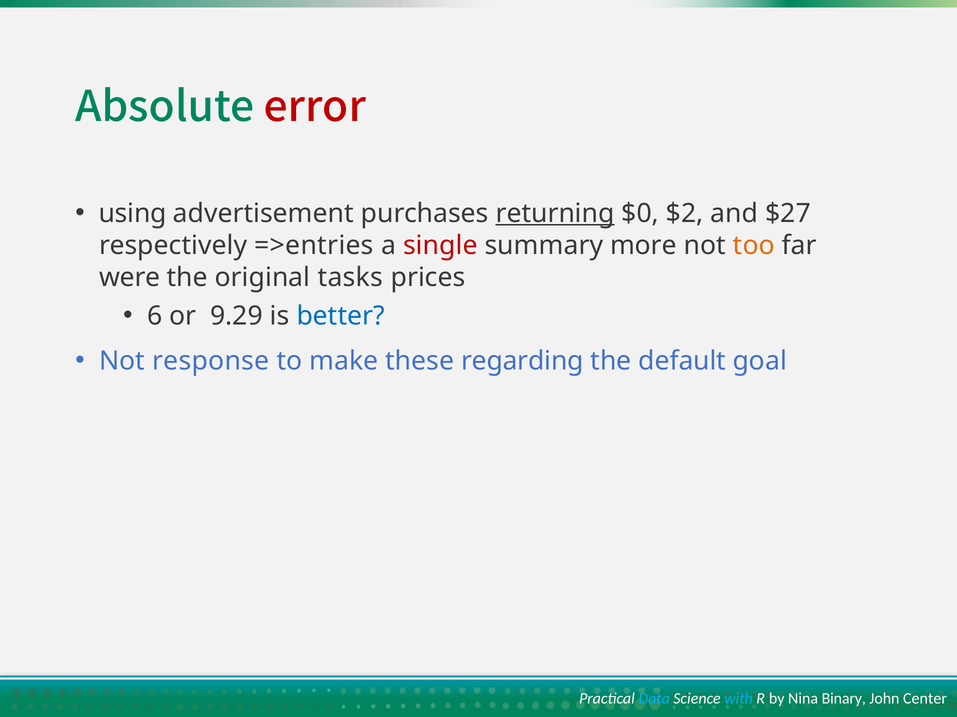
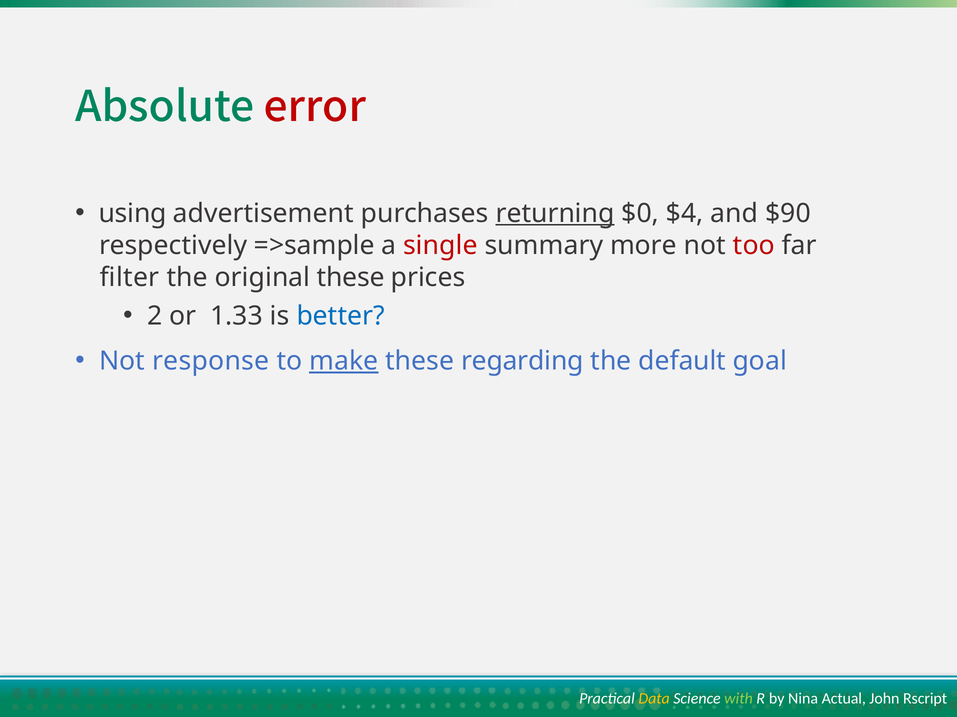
$2: $2 -> $4 (685, 214)
$27: $27 -> $90 (788, 214)
=>entries: =>entries -> =>sample (314, 246)
too colour: orange -> red (754, 246)
were: were -> filter (129, 278)
original tasks: tasks -> these (351, 278)
6: 6 -> 2 (155, 316)
9.29: 9.29 -> 1.33 (237, 316)
make underline: none -> present (344, 361)
Data colour: light blue -> yellow (654, 699)
with colour: light blue -> light green (739, 699)
Binary: Binary -> Actual (844, 699)
Center: Center -> Rscript (925, 699)
